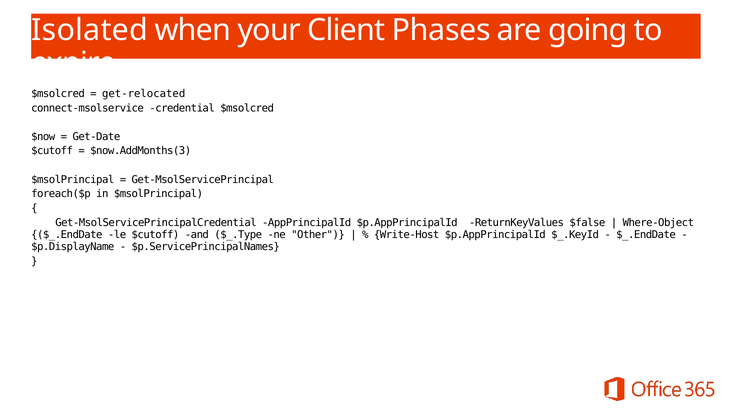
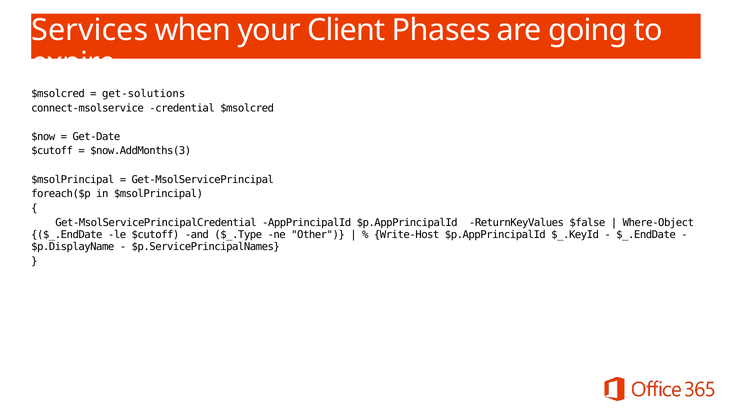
Isolated: Isolated -> Services (90, 30)
get-relocated: get-relocated -> get-solutions (144, 94)
